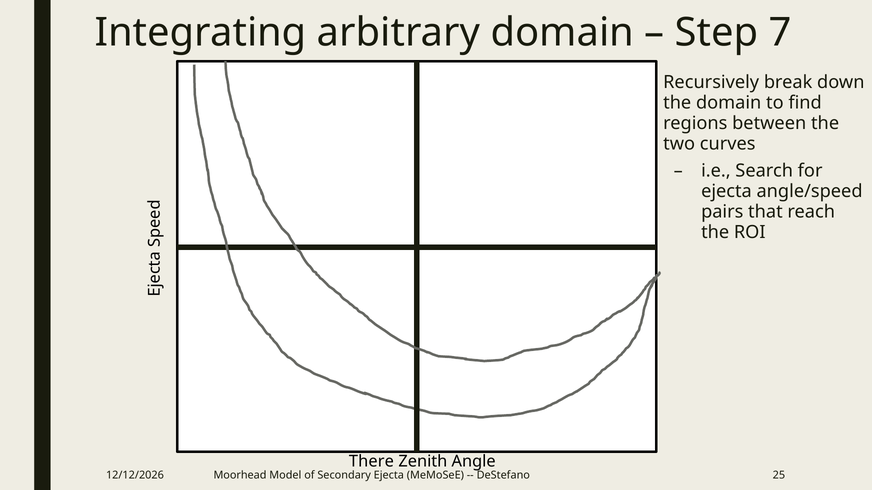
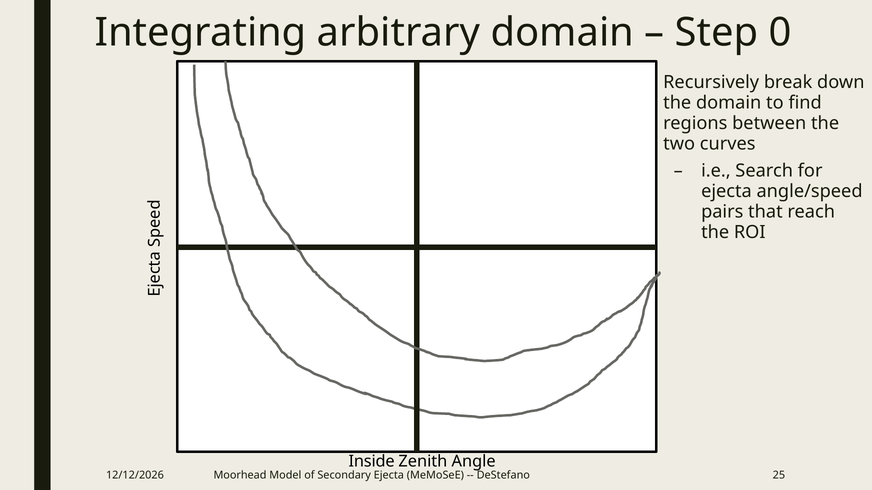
7: 7 -> 0 (780, 32)
There: There -> Inside (372, 462)
